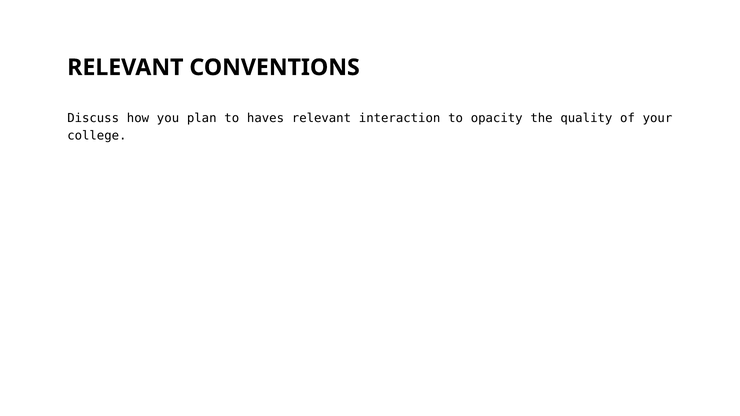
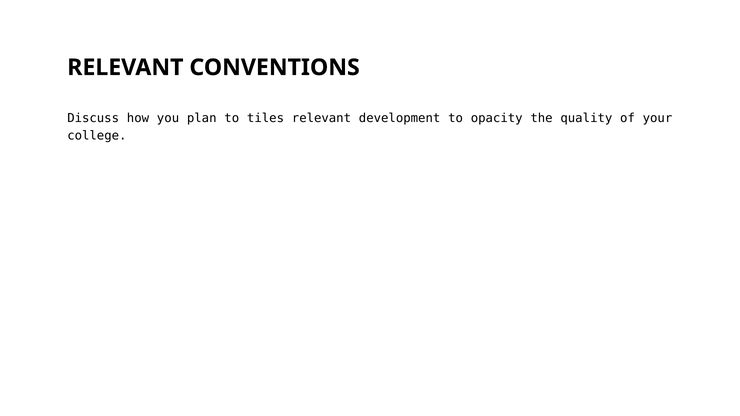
haves: haves -> tiles (266, 118)
interaction: interaction -> development (400, 118)
